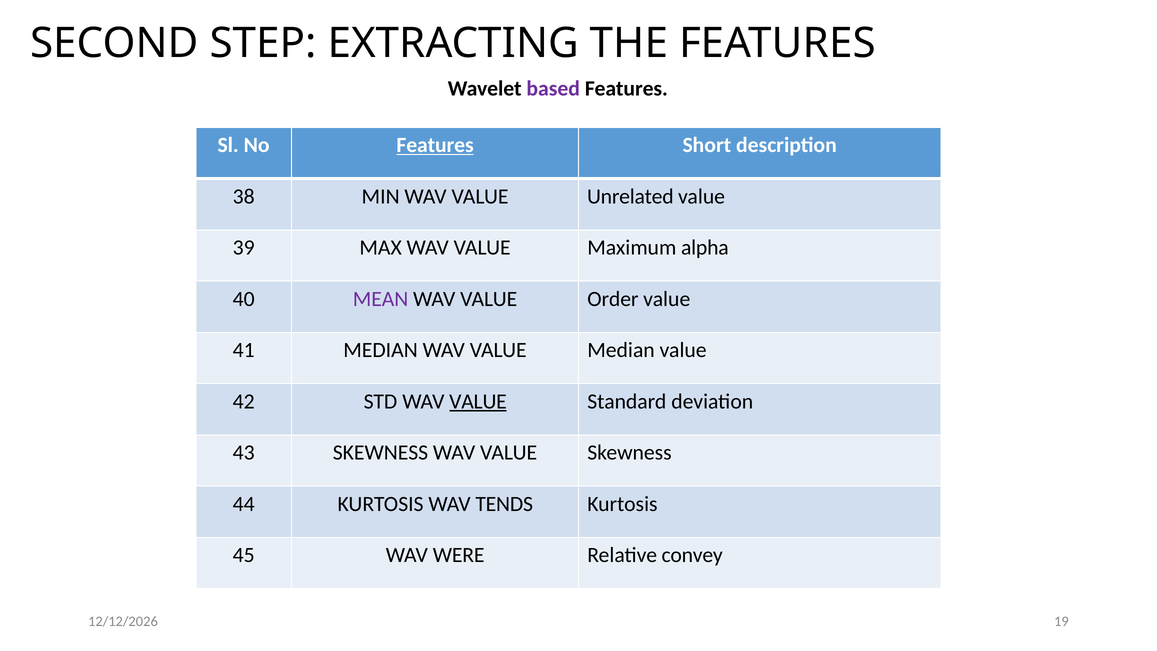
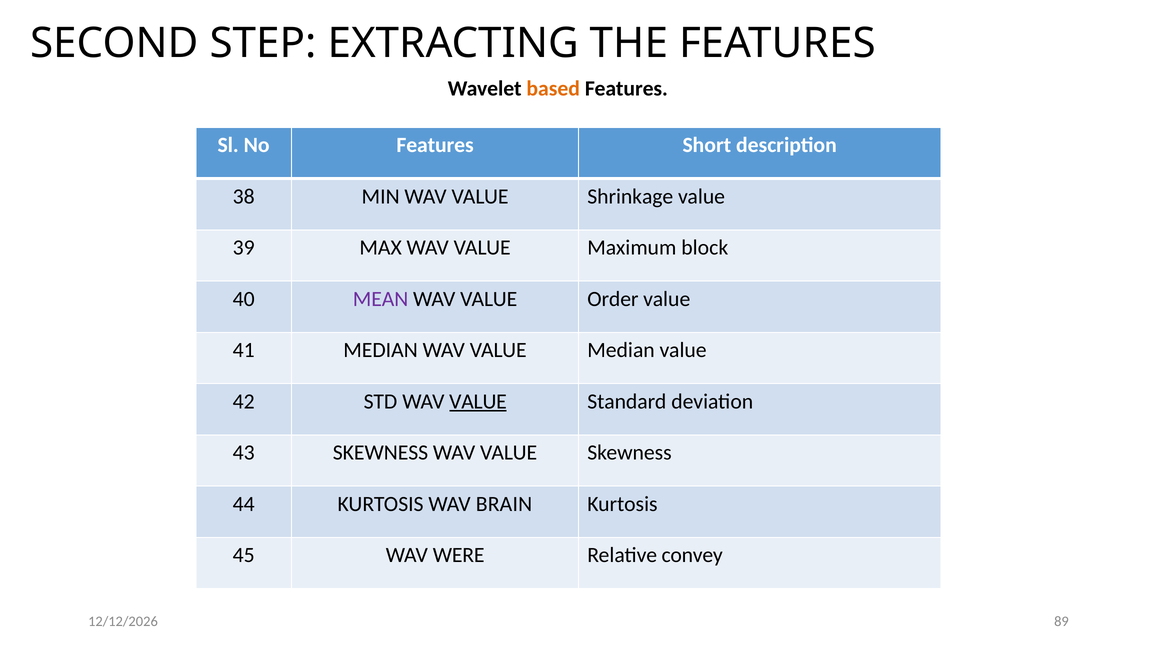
based colour: purple -> orange (553, 88)
Features underline: present -> none (435, 145)
Unrelated: Unrelated -> Shrinkage (630, 196)
alpha: alpha -> block (705, 248)
TENDS: TENDS -> BRAIN (504, 504)
19: 19 -> 89 (1061, 621)
